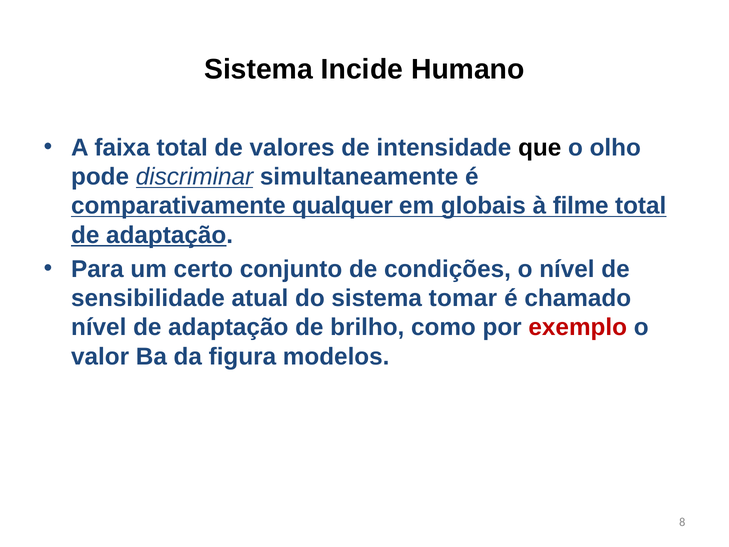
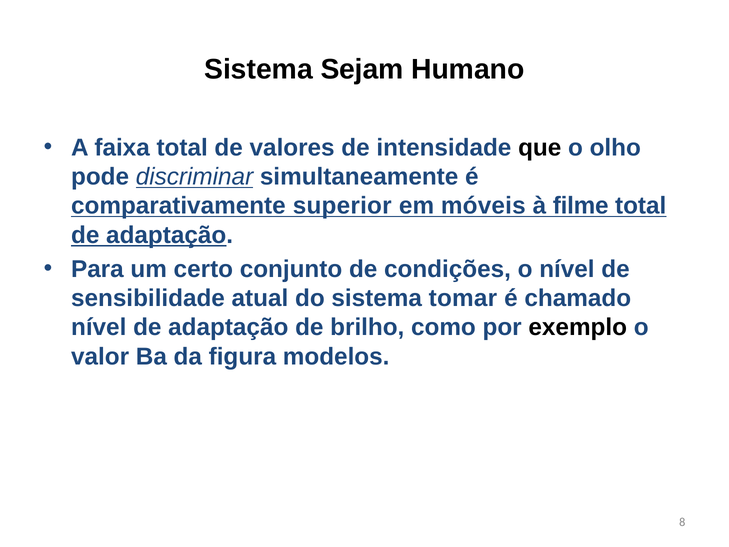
Incide: Incide -> Sejam (362, 69)
qualquer: qualquer -> superior (342, 206)
globais: globais -> móveis (483, 206)
exemplo colour: red -> black (578, 327)
